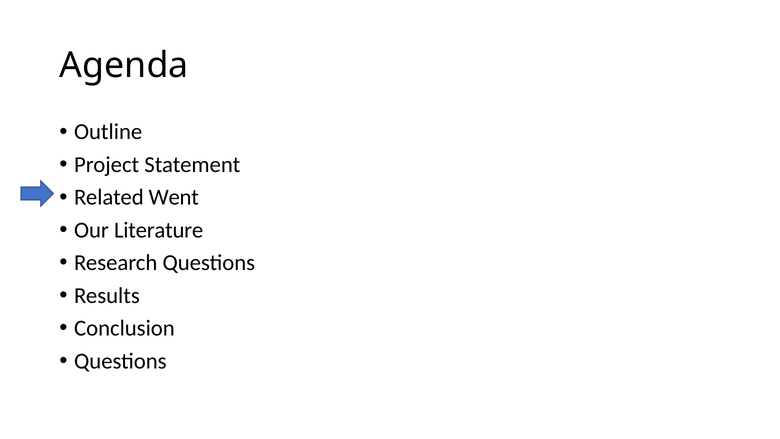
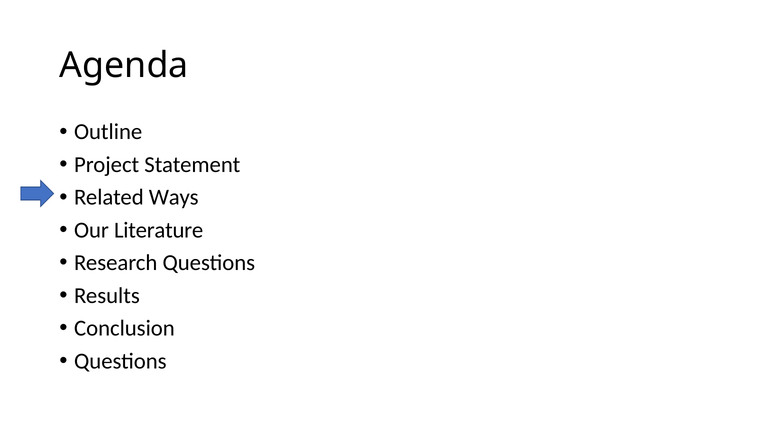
Went: Went -> Ways (174, 197)
